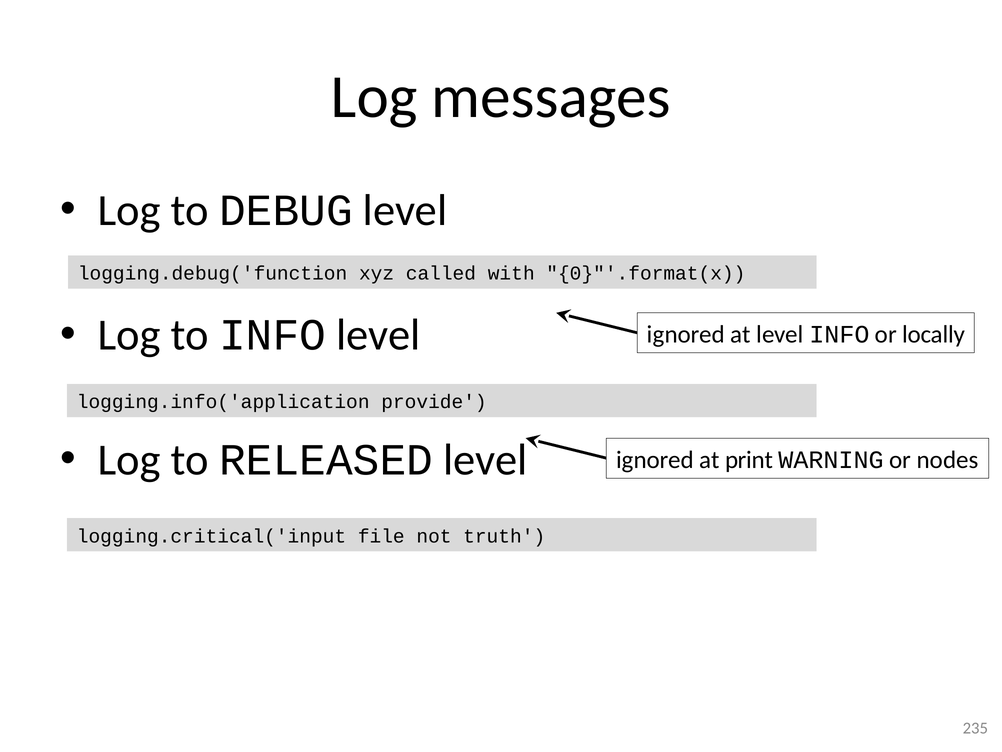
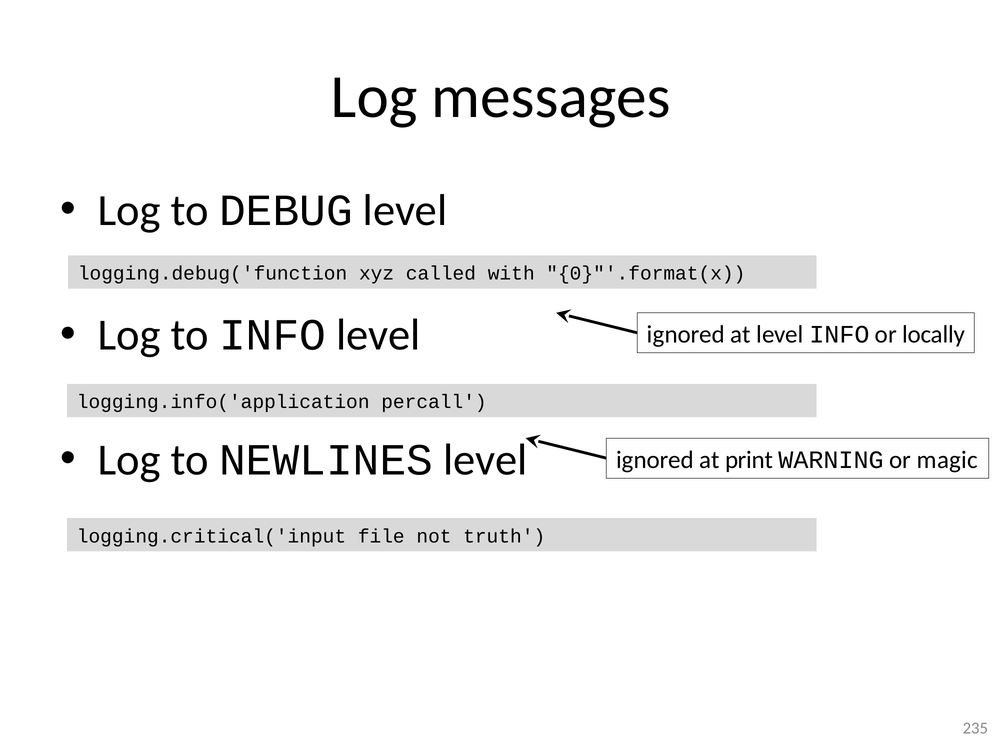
provide: provide -> percall (434, 402)
RELEASED: RELEASED -> NEWLINES (326, 460)
nodes: nodes -> magic (947, 460)
